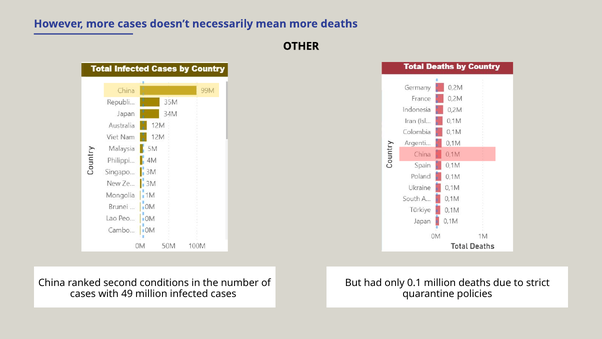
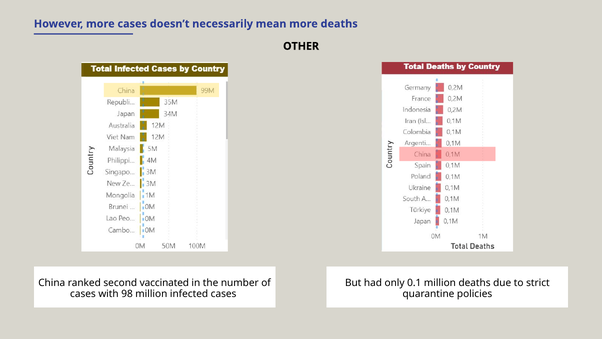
conditions: conditions -> vaccinated (164, 283)
49: 49 -> 98 (127, 294)
